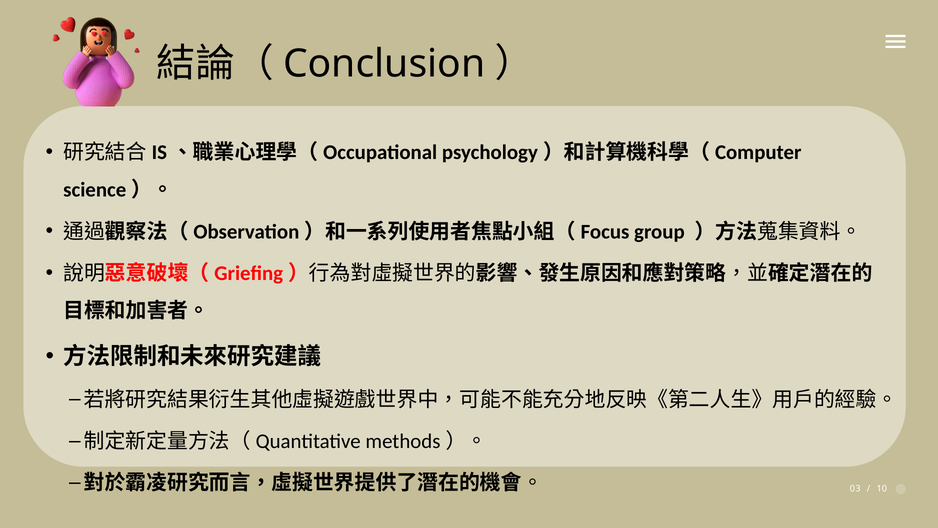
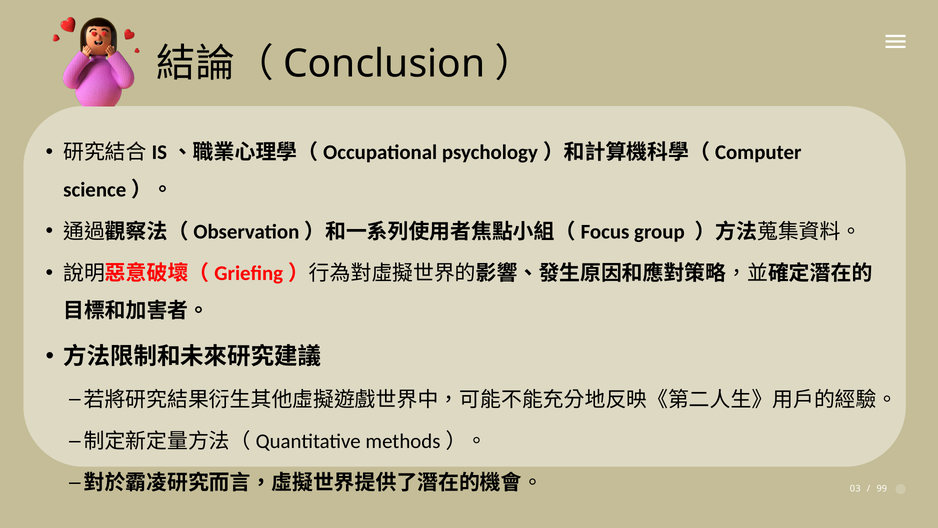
10: 10 -> 99 (882, 488)
